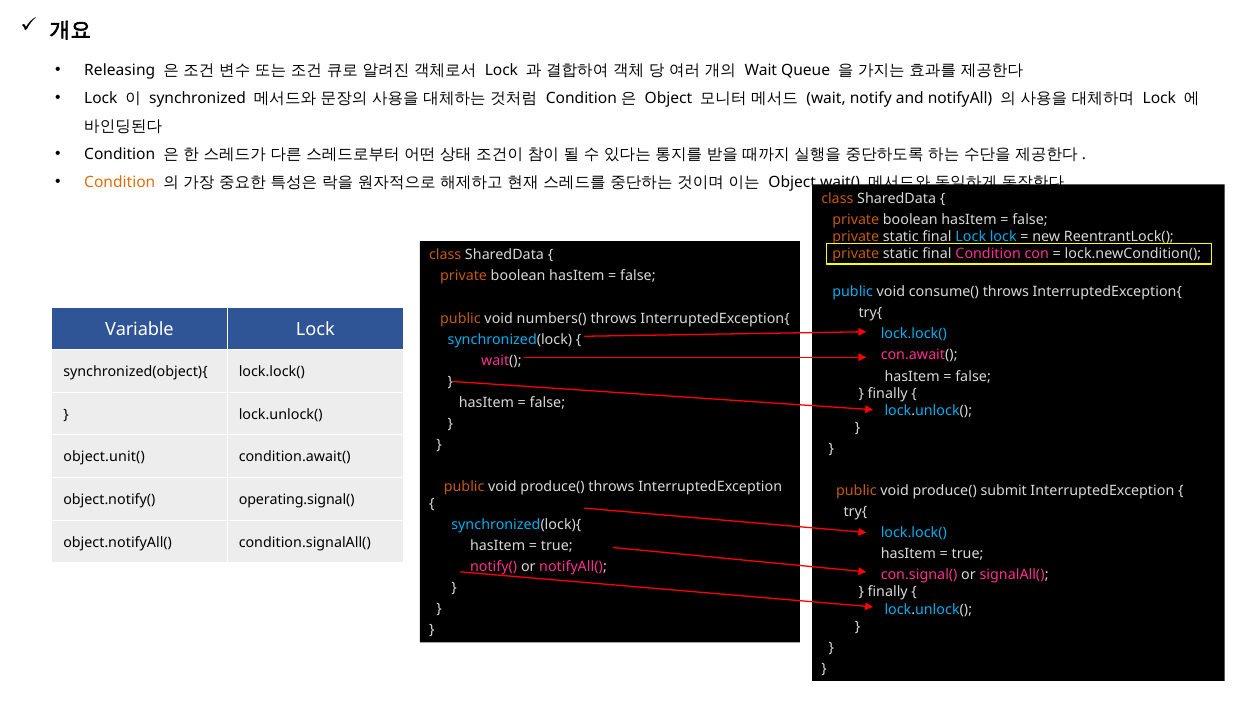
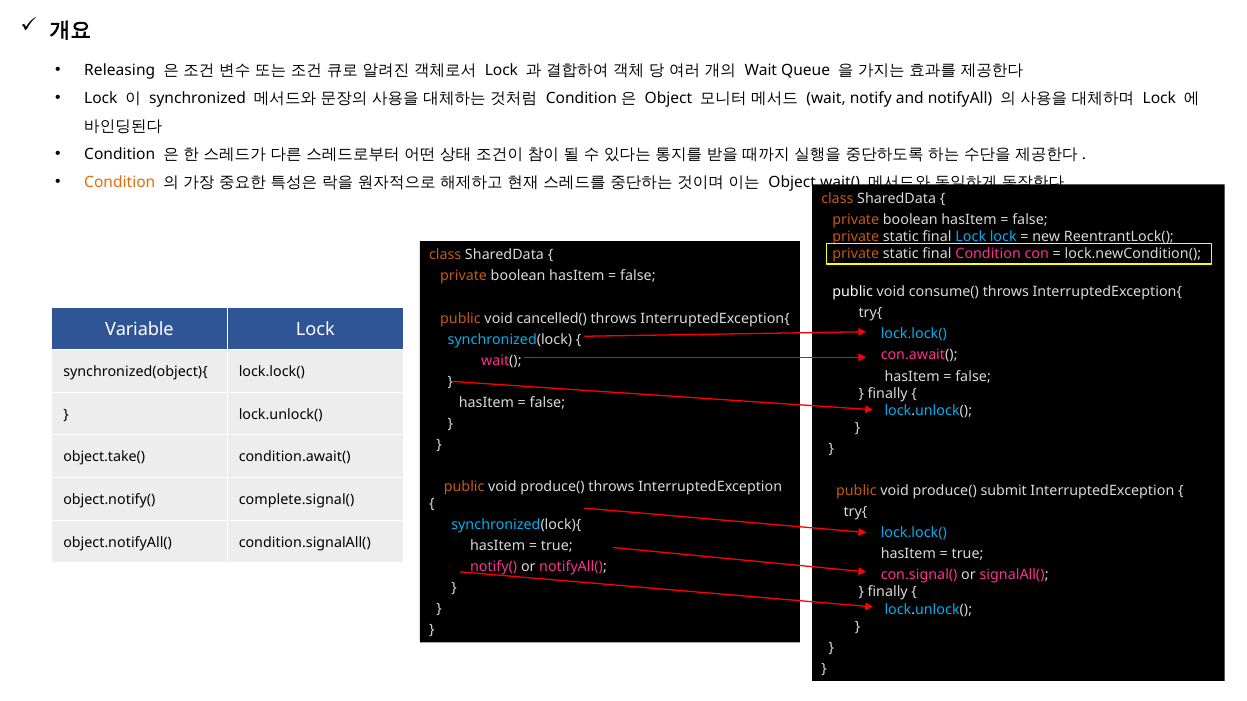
public colour: light blue -> white (853, 292)
numbers(: numbers( -> cancelled( (552, 319)
object.unit(: object.unit( -> object.take( (104, 458)
operating.signal(: operating.signal( -> complete.signal( (297, 500)
